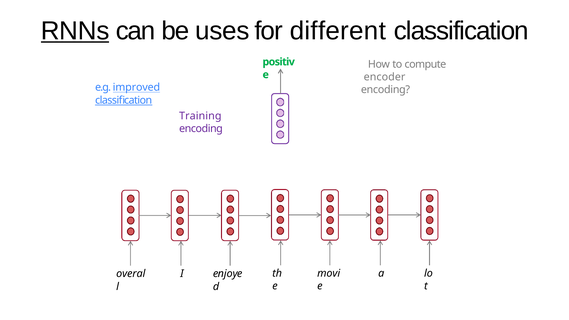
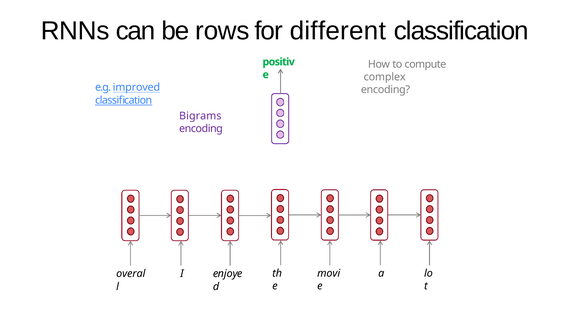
RNNs underline: present -> none (75, 31)
uses: uses -> rows (222, 31)
encoder: encoder -> complex (385, 77)
Training: Training -> Bigrams (200, 116)
